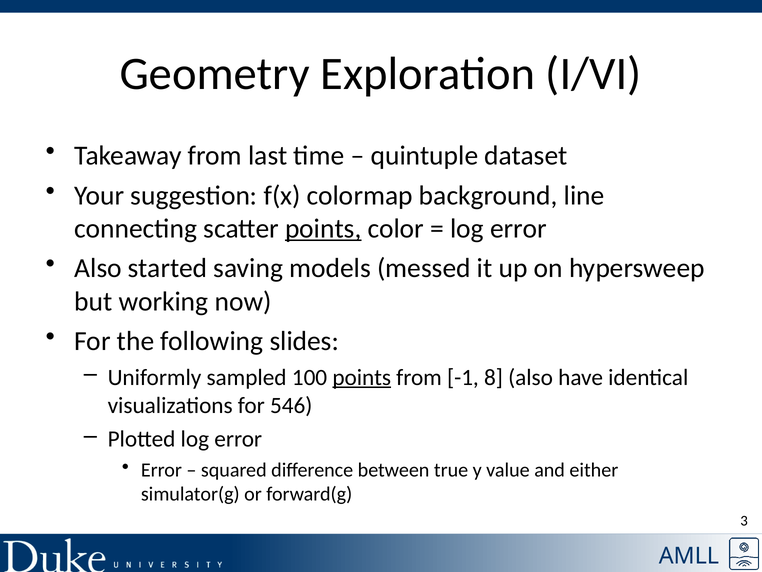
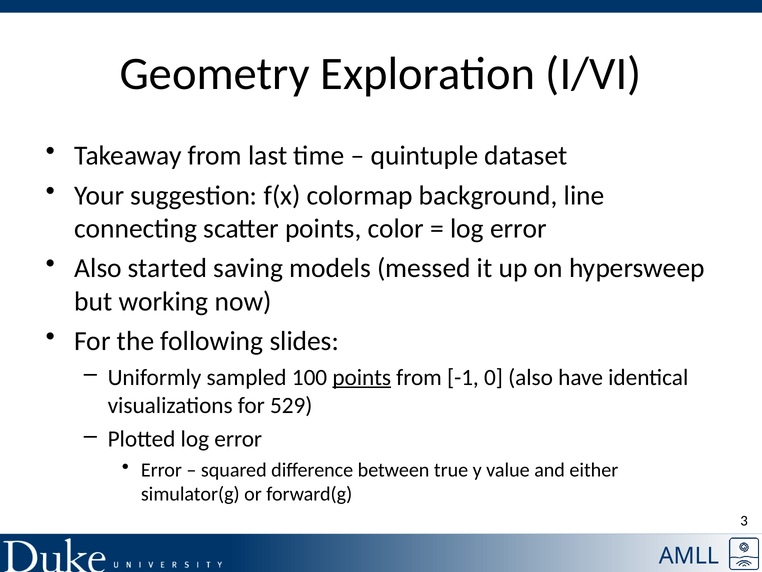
points underline: present -> none (323, 228)
8: 8 -> 0 (494, 377)
546: 546 -> 529 (291, 405)
